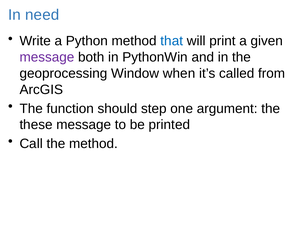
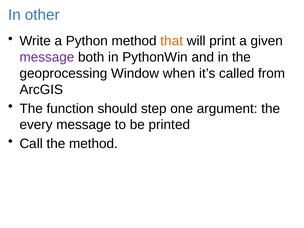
need: need -> other (42, 15)
that colour: blue -> orange (172, 41)
these: these -> every (36, 125)
